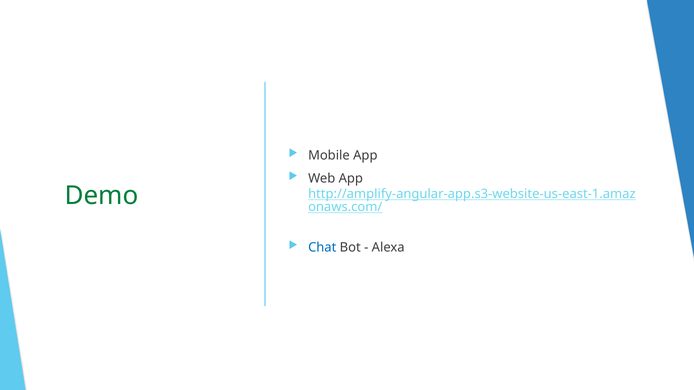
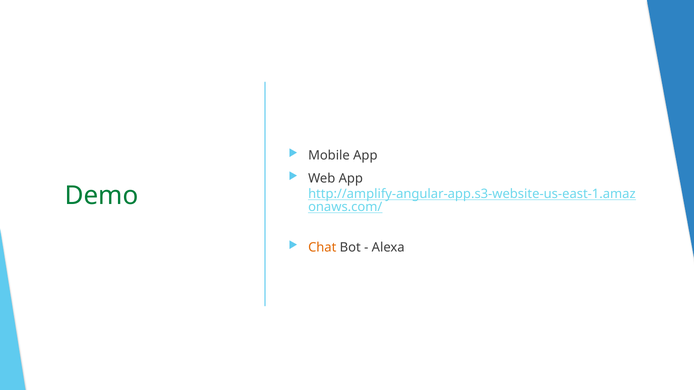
Chat colour: blue -> orange (322, 248)
